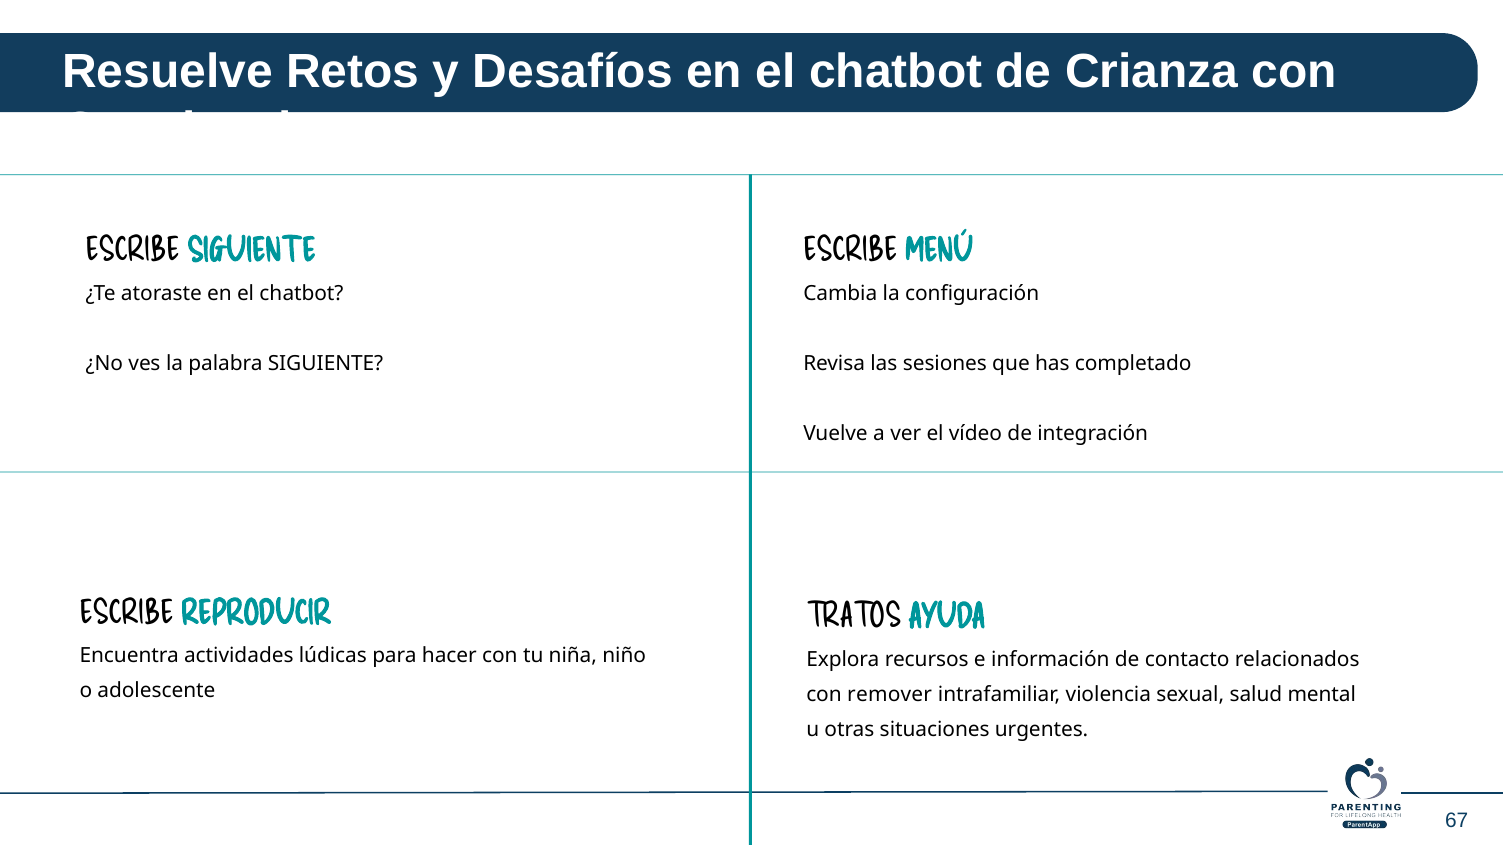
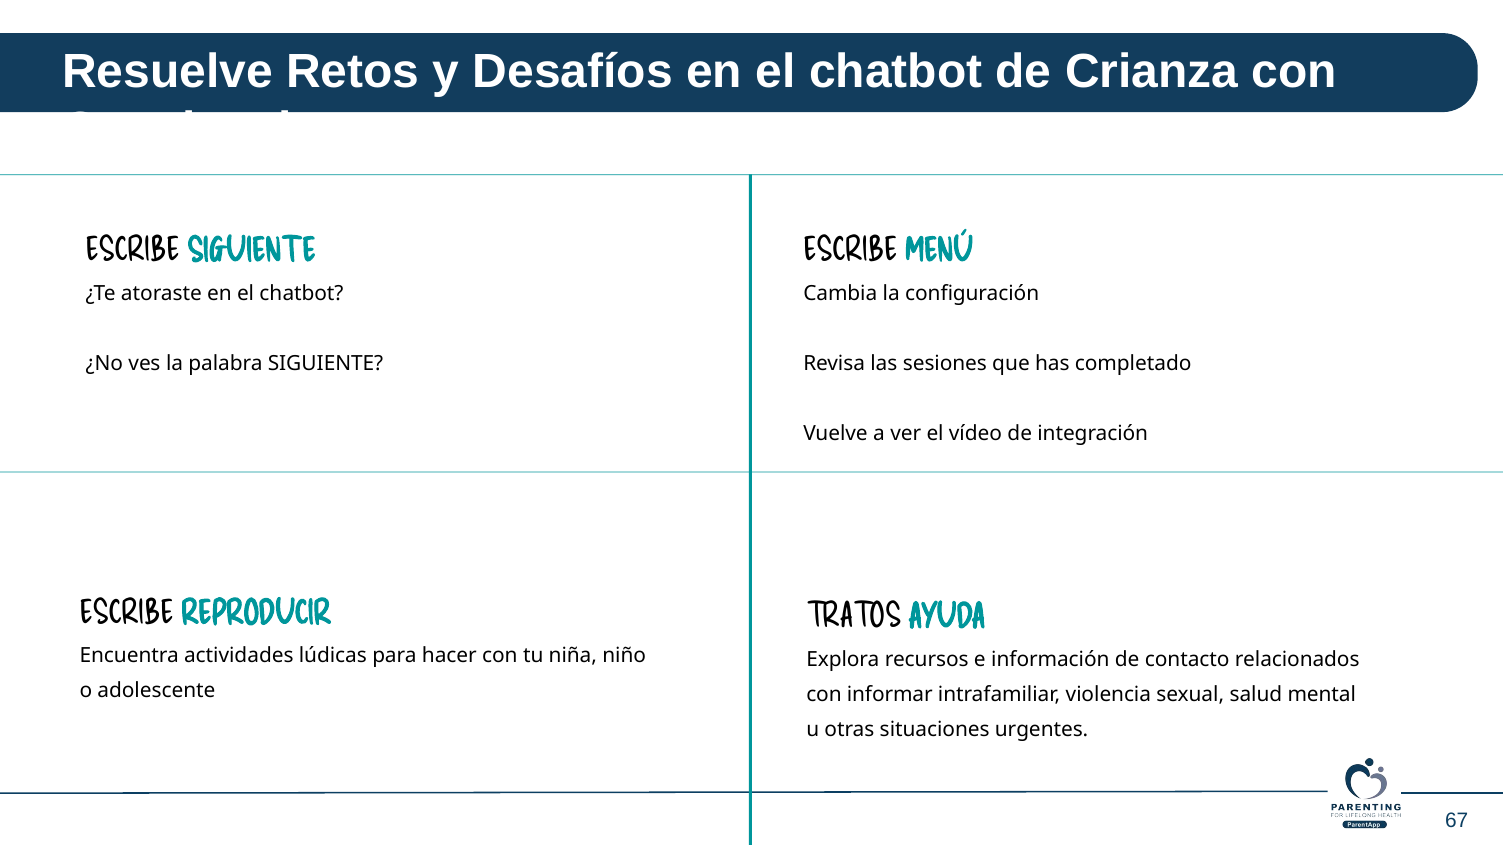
remover: remover -> informar (890, 695)
